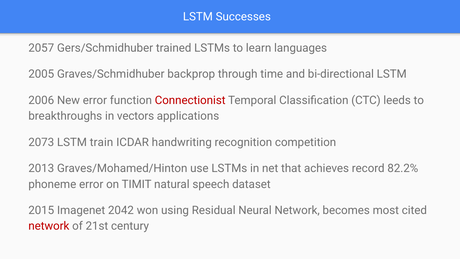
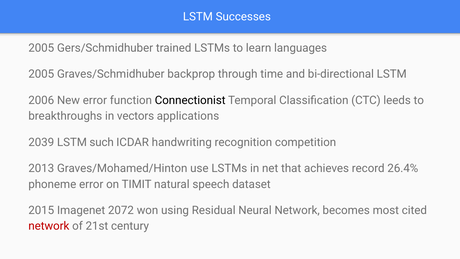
2057: 2057 -> 2005 (41, 48)
Connectionist colour: red -> black (190, 100)
2073: 2073 -> 2039 (41, 142)
train: train -> such (102, 142)
82.2%: 82.2% -> 26.4% (403, 168)
2042: 2042 -> 2072 (121, 210)
